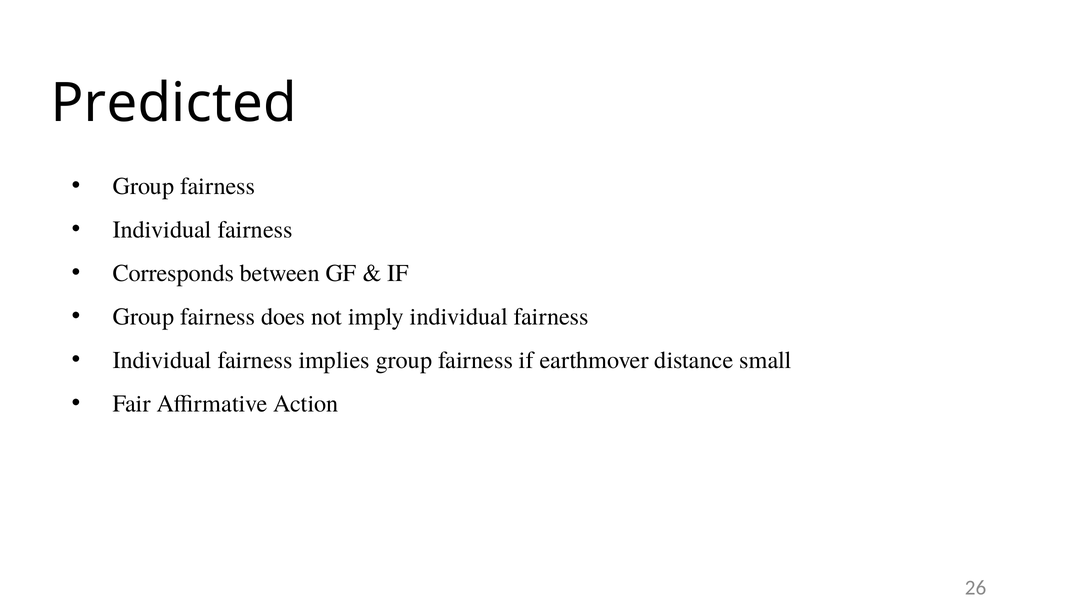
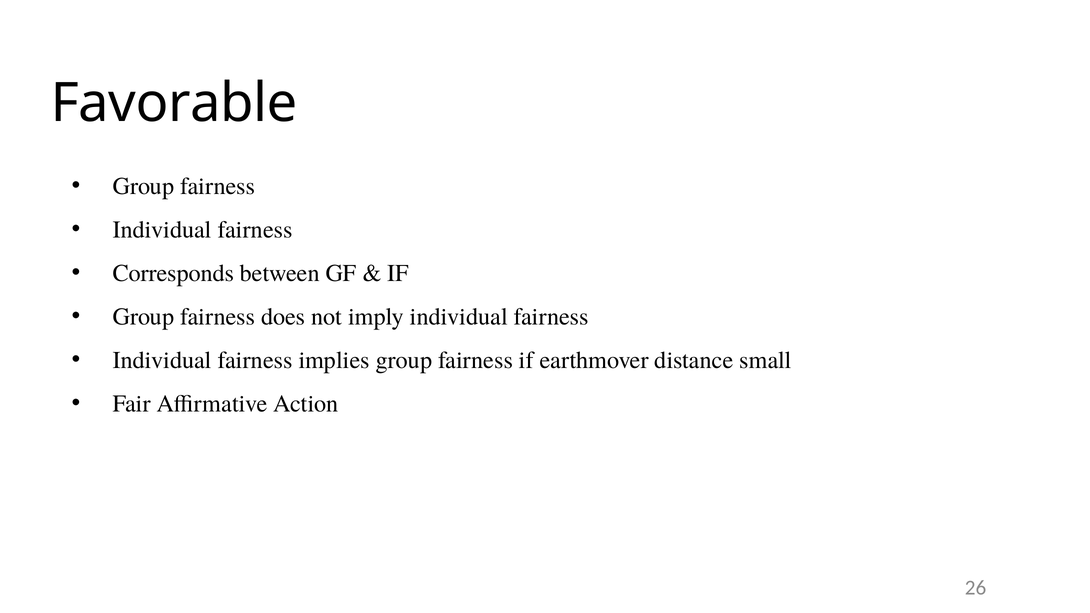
Predicted: Predicted -> Favorable (174, 103)
